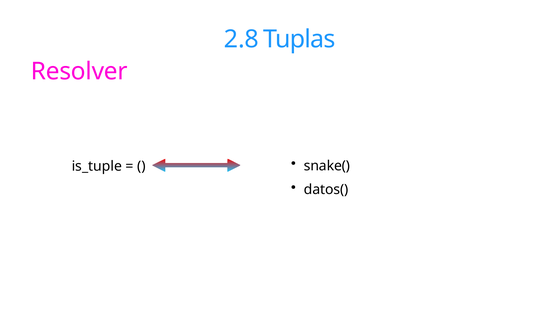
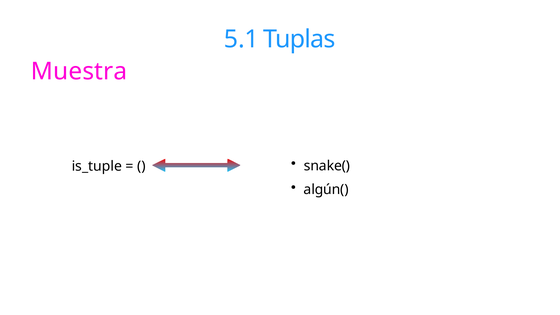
2.8: 2.8 -> 5.1 (241, 39)
Resolver: Resolver -> Muestra (79, 71)
datos(: datos( -> algún( (326, 190)
